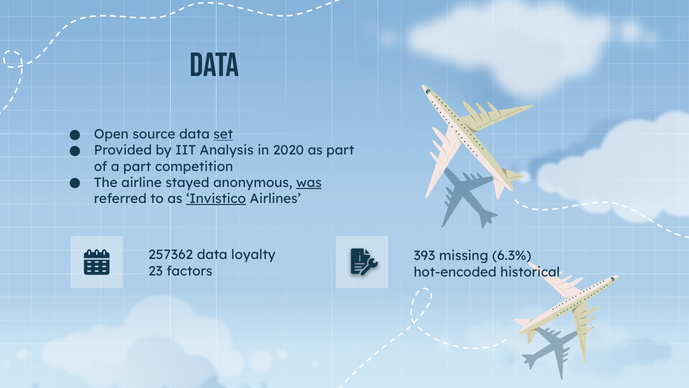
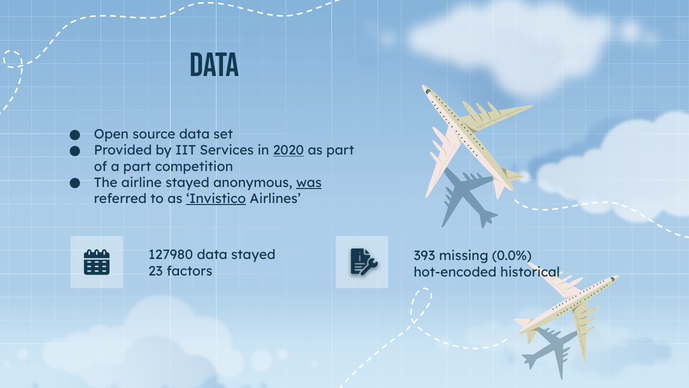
set underline: present -> none (223, 134)
Analysis: Analysis -> Services (227, 150)
2020 underline: none -> present (288, 150)
257362: 257362 -> 127980 (171, 255)
data loyalty: loyalty -> stayed (253, 255)
6.3%: 6.3% -> 0.0% (512, 256)
